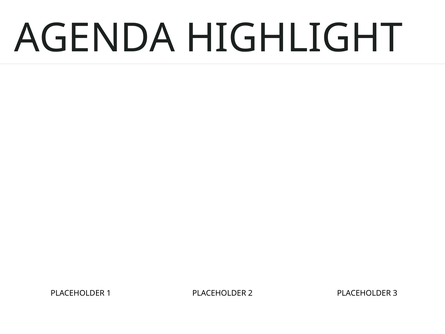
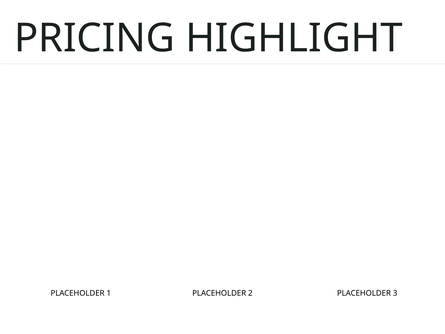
AGENDA: AGENDA -> PRICING (94, 38)
